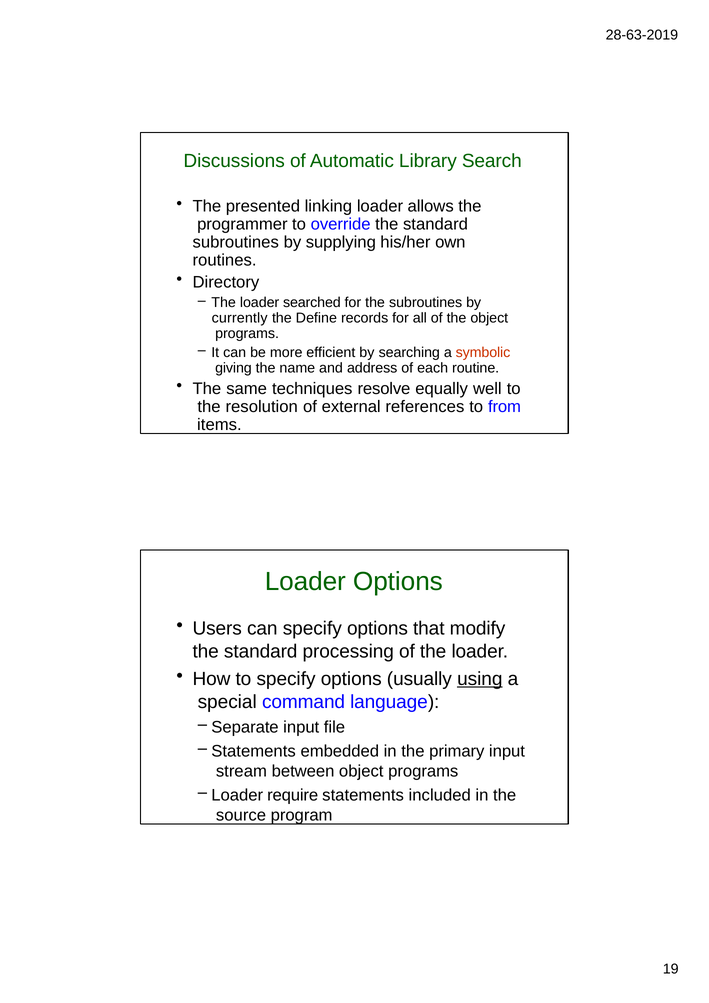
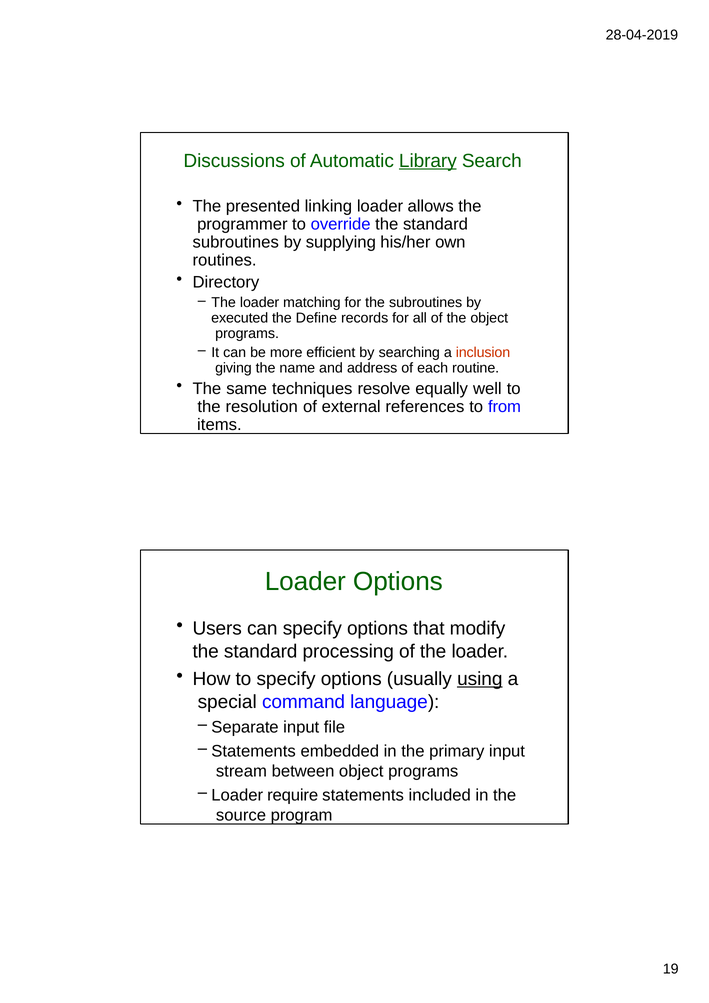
28-63-2019: 28-63-2019 -> 28-04-2019 (642, 35)
Library underline: none -> present (428, 161)
searched: searched -> matching (312, 303)
currently: currently -> executed (240, 318)
symbolic: symbolic -> inclusion (483, 353)
